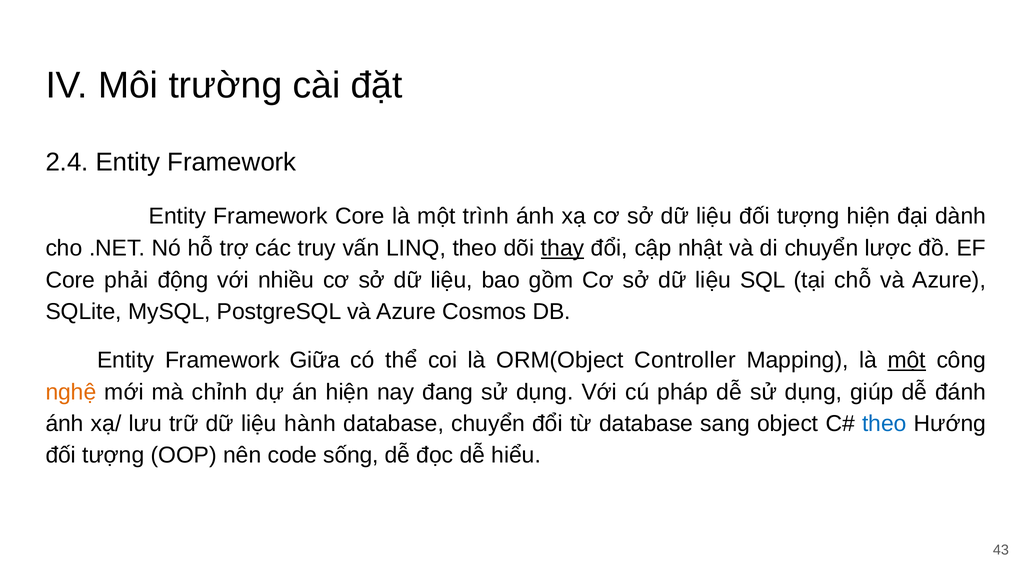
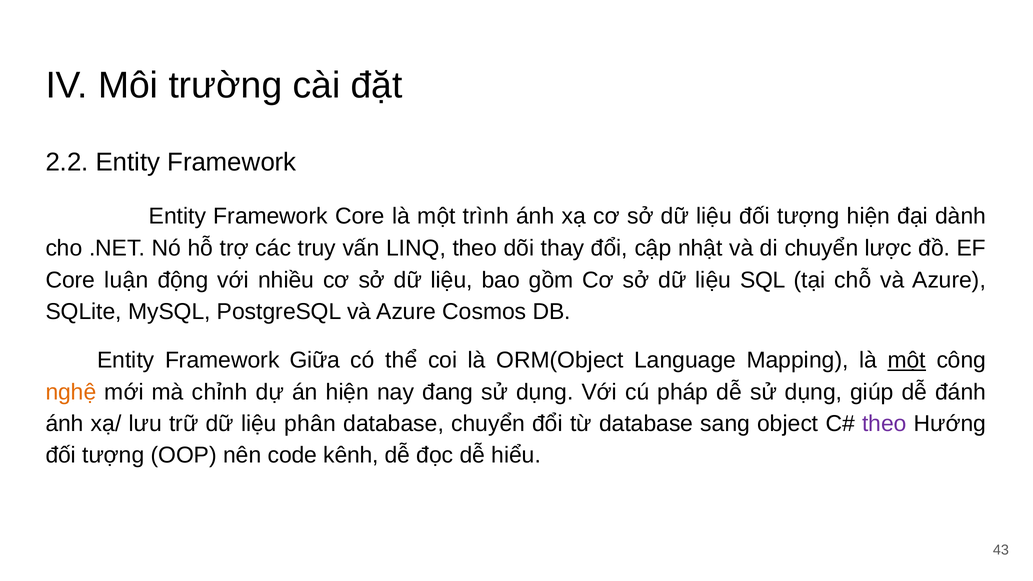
2.4: 2.4 -> 2.2 (67, 162)
thay underline: present -> none (563, 248)
phải: phải -> luận (126, 280)
Controller: Controller -> Language (685, 360)
hành: hành -> phân (310, 424)
theo colour: blue -> purple (884, 424)
sống: sống -> kênh (351, 455)
